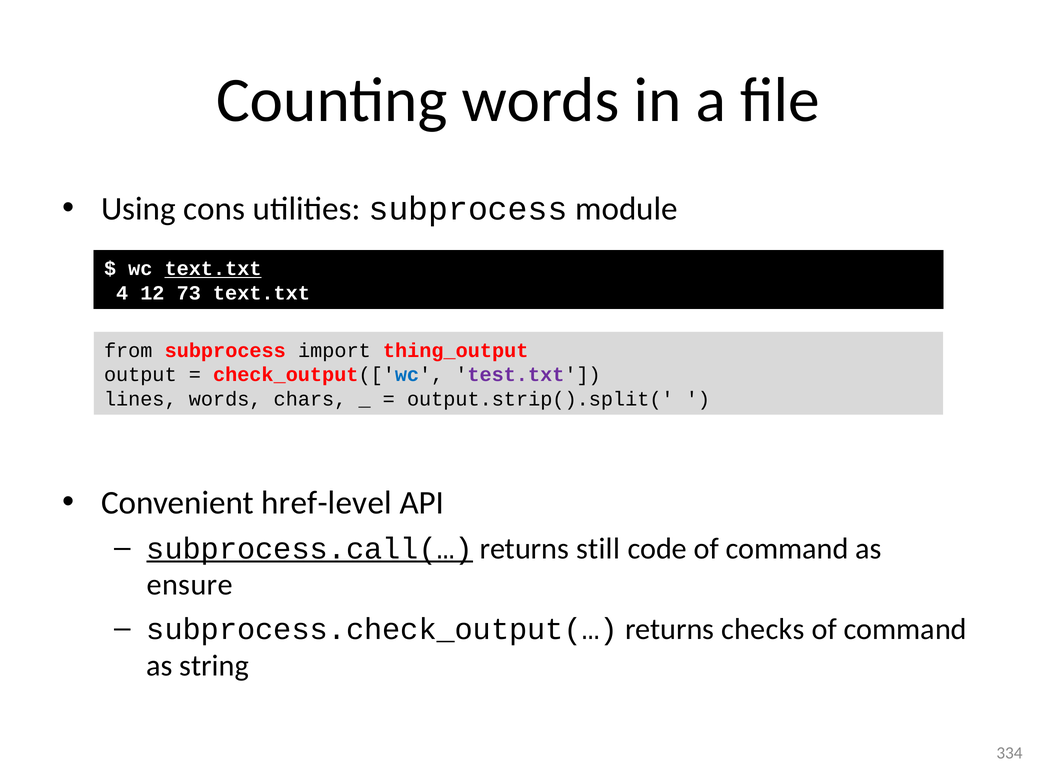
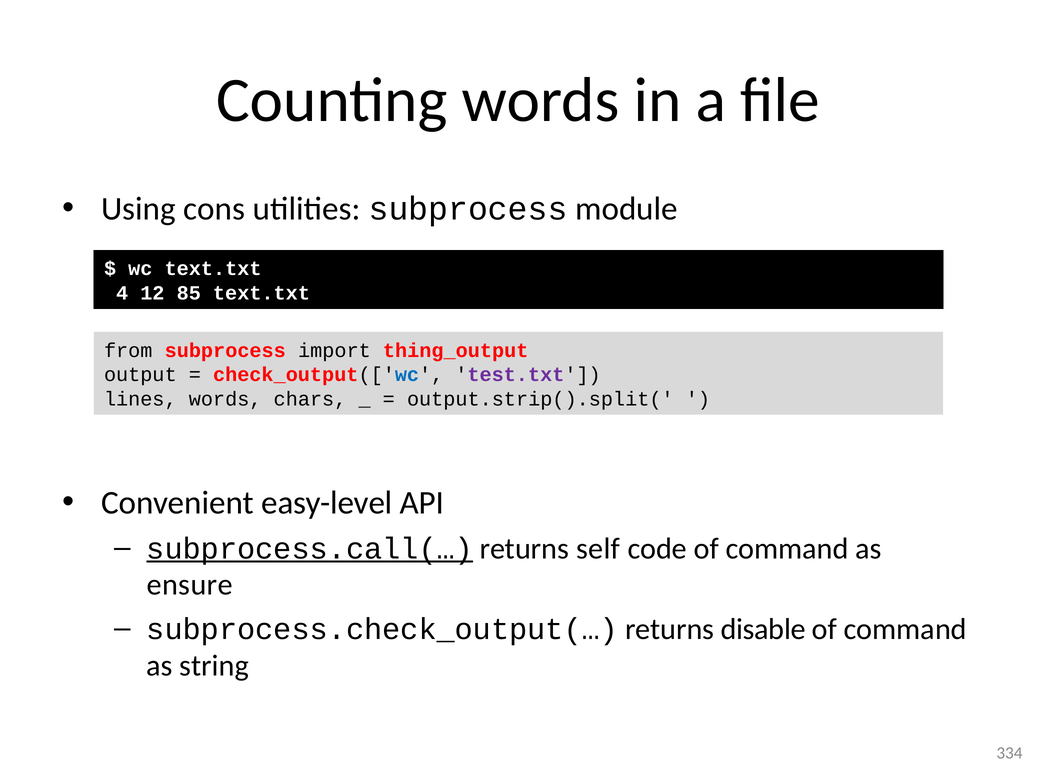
text.txt underline: present -> none (213, 269)
73: 73 -> 85 (189, 293)
href-level: href-level -> easy-level (327, 503)
still: still -> self (598, 548)
checks: checks -> disable (763, 629)
